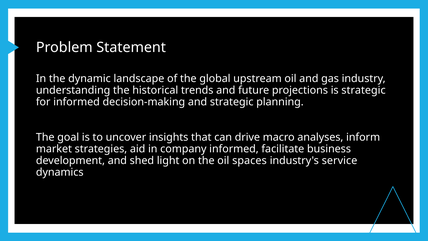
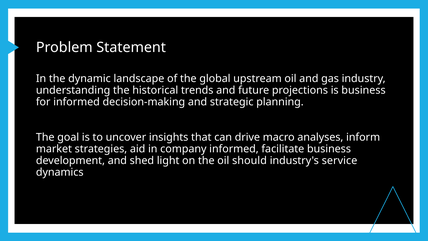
is strategic: strategic -> business (364, 90)
spaces: spaces -> should (249, 160)
